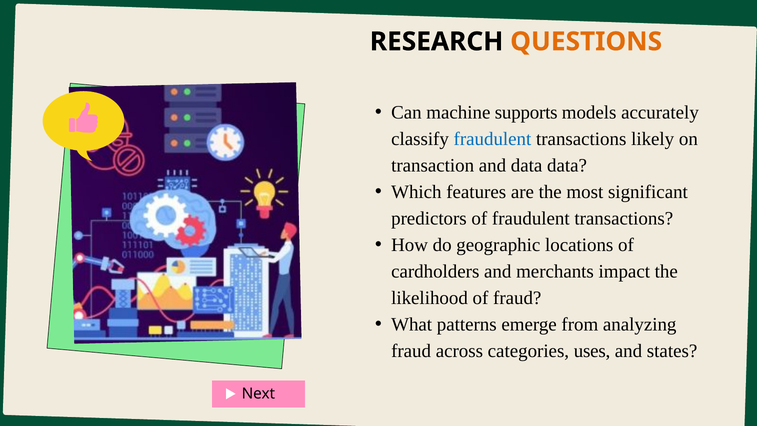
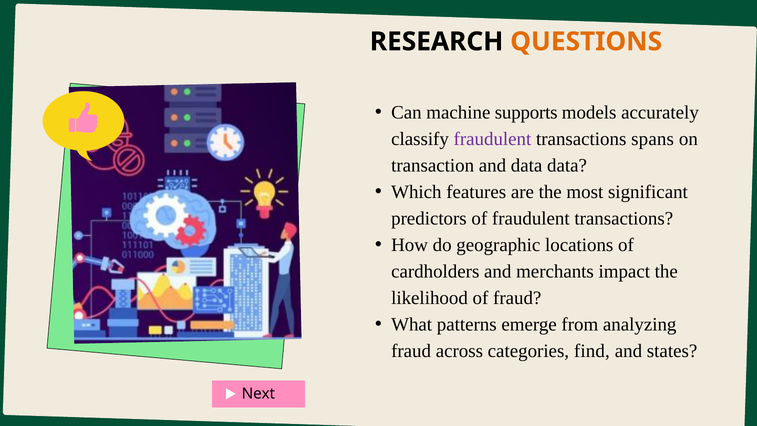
fraudulent colour: blue -> purple (492, 139)
likely: likely -> spans (653, 139)
uses: uses -> find (592, 351)
